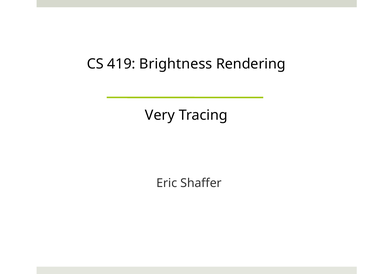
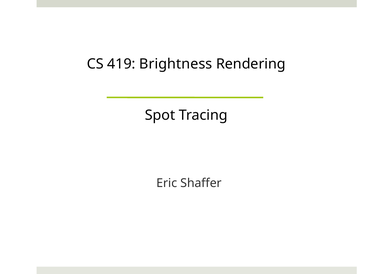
Very: Very -> Spot (160, 115)
